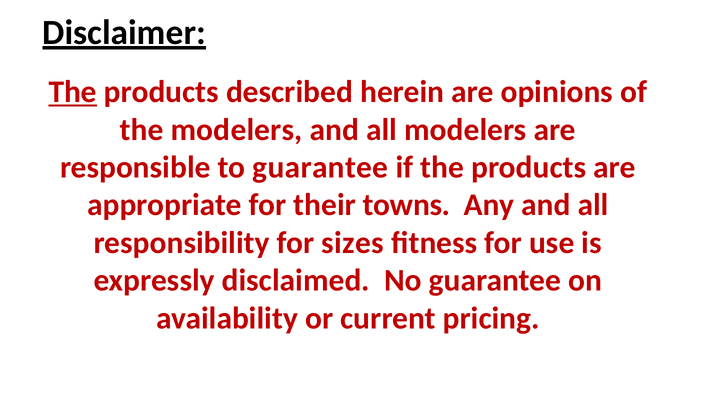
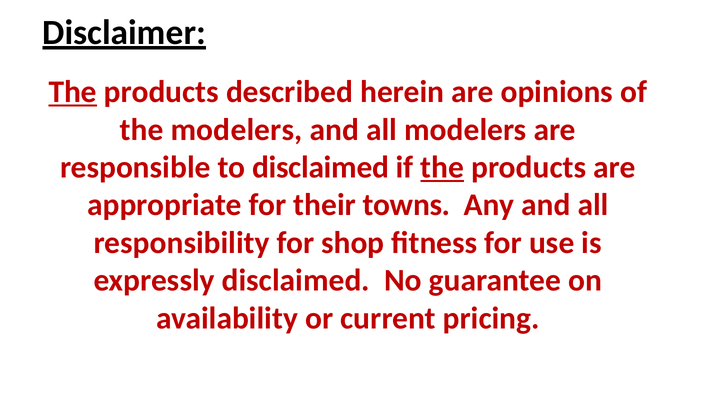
to guarantee: guarantee -> disclaimed (321, 167)
the underline: none -> present (442, 167)
sizes: sizes -> shop (353, 243)
